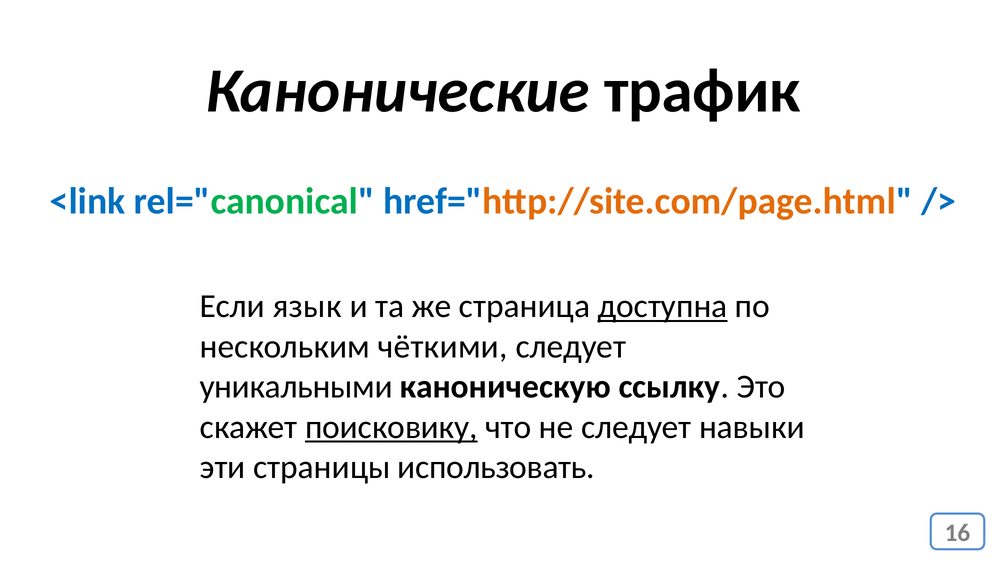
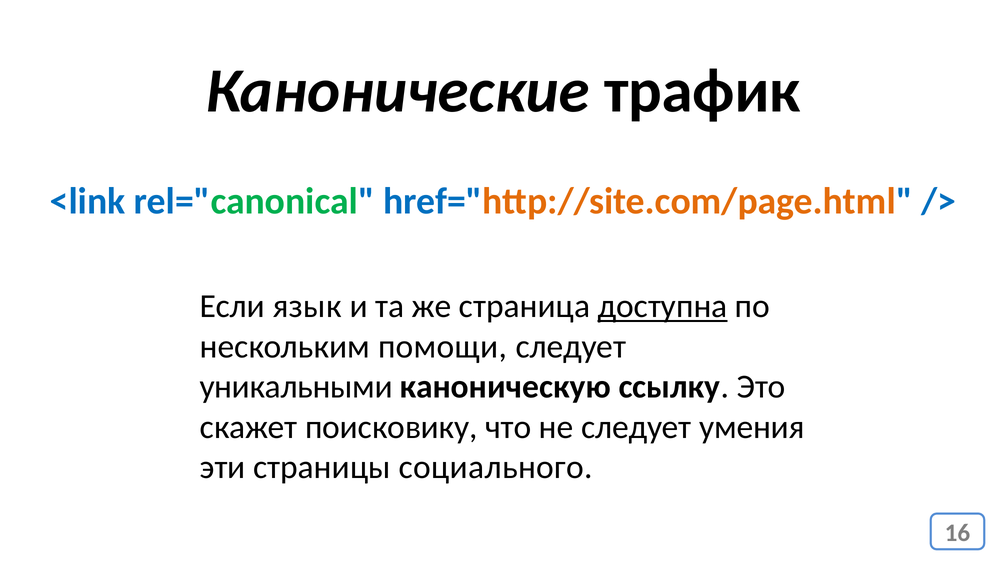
чёткими: чёткими -> помощи (443, 347)
поисковику underline: present -> none (391, 427)
навыки: навыки -> умения (752, 427)
использовать: использовать -> социального (496, 467)
